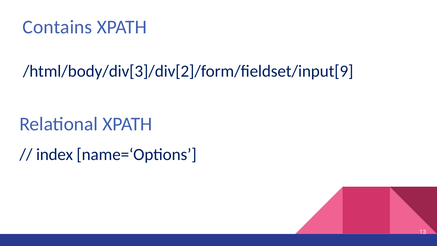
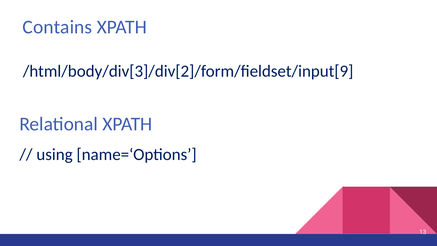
index: index -> using (55, 154)
